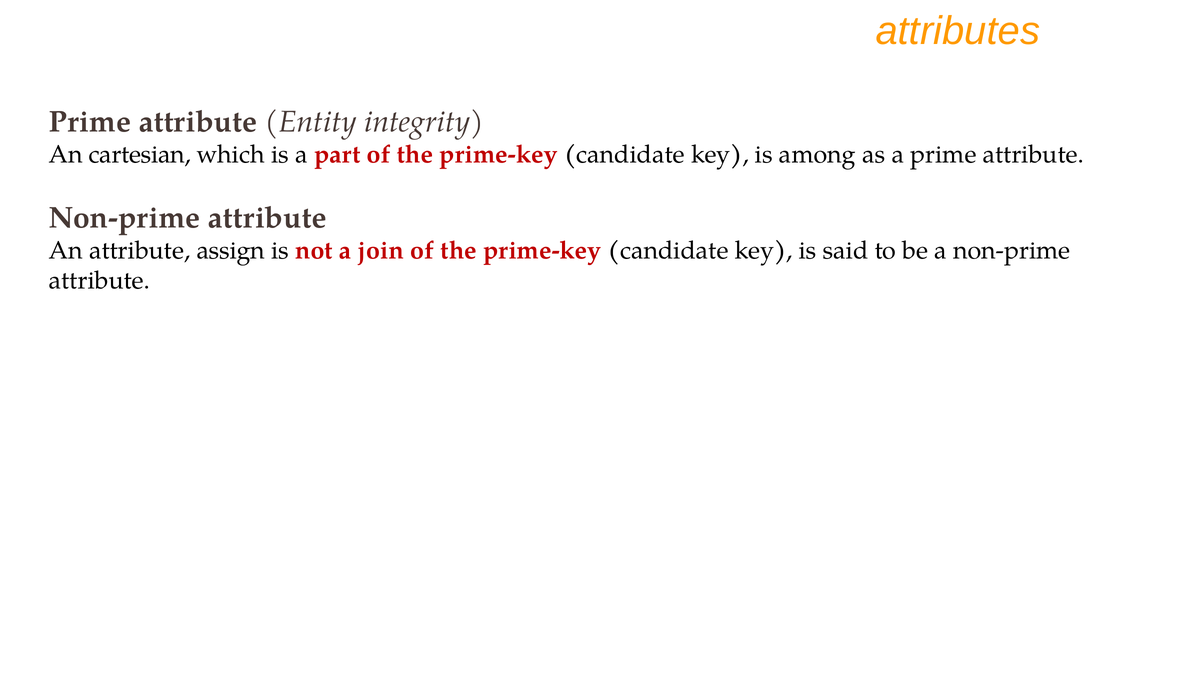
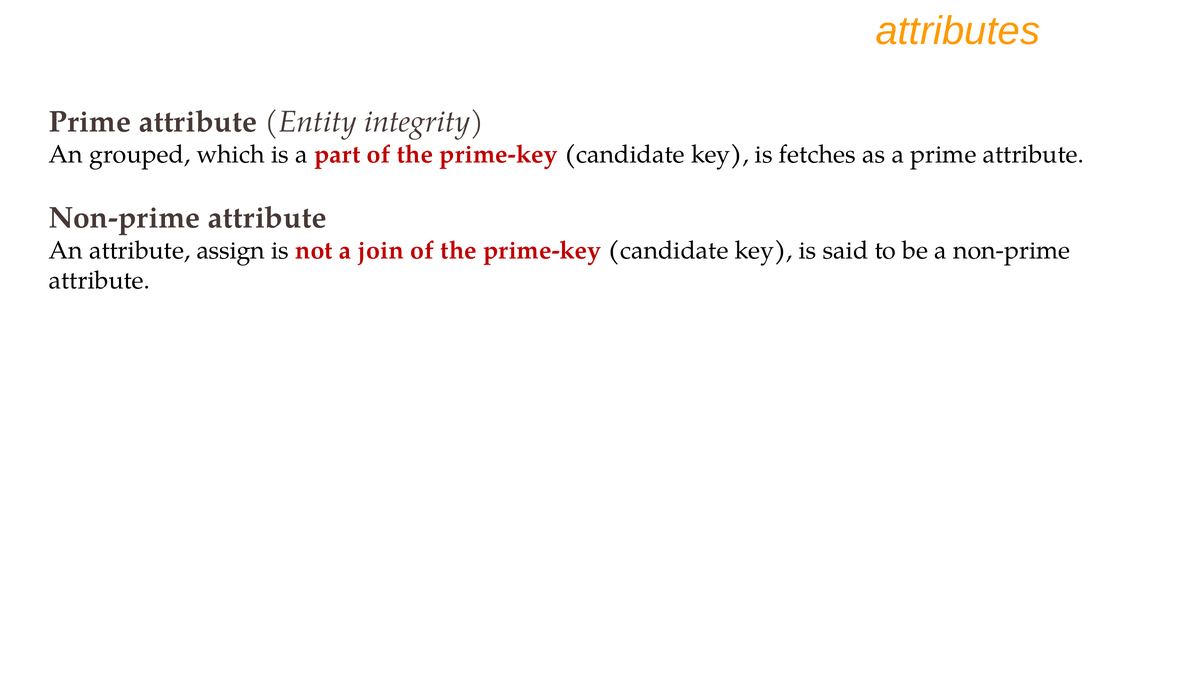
cartesian: cartesian -> grouped (140, 155)
among: among -> fetches (817, 155)
